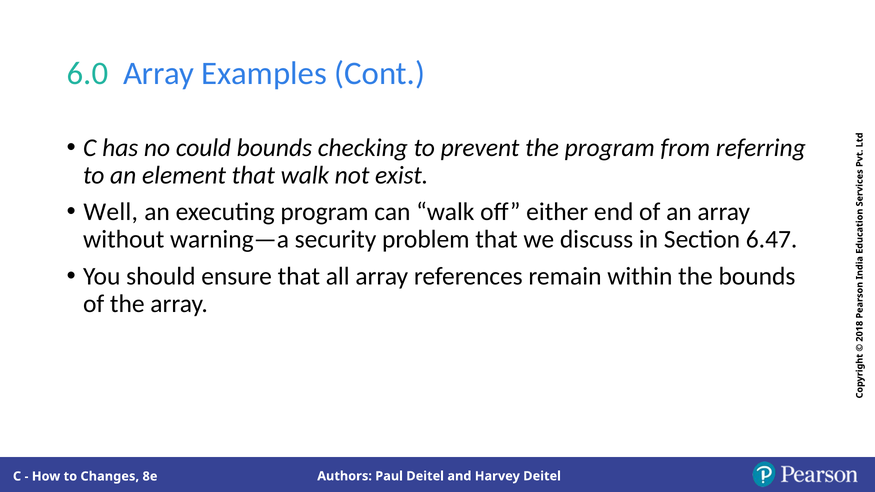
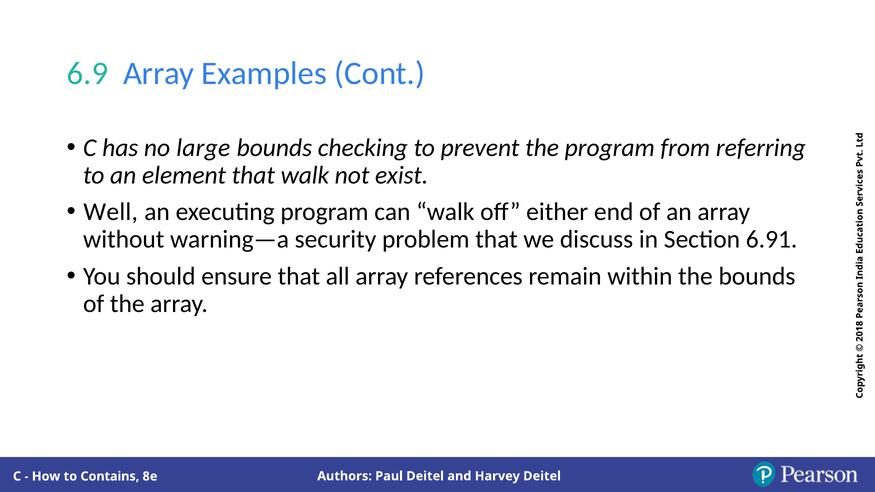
6.0: 6.0 -> 6.9 (87, 74)
could: could -> large (203, 148)
6.47: 6.47 -> 6.91 (772, 240)
Changes: Changes -> Contains (110, 476)
